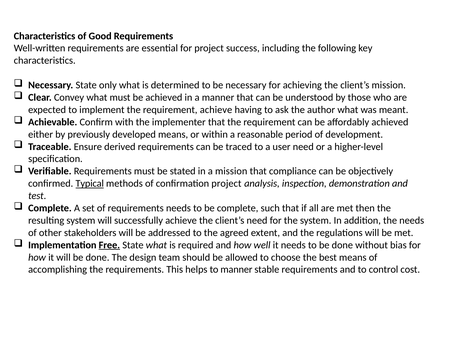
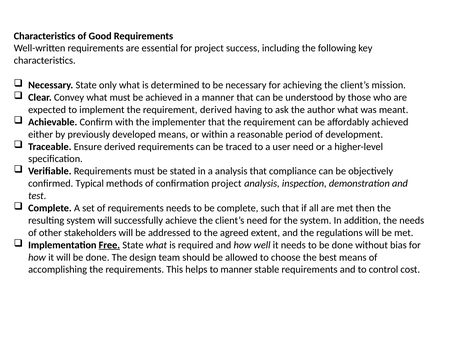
requirement achieve: achieve -> derived (216, 110)
a mission: mission -> analysis (231, 171)
Typical underline: present -> none (90, 183)
